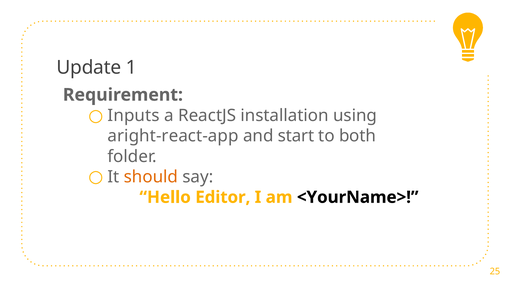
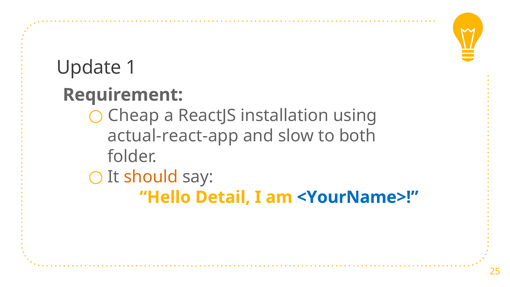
Inputs: Inputs -> Cheap (134, 116)
aright-react-app: aright-react-app -> actual-react-app (173, 136)
start: start -> slow (296, 136)
Editor: Editor -> Detail (223, 197)
<YourName> colour: black -> blue (358, 197)
